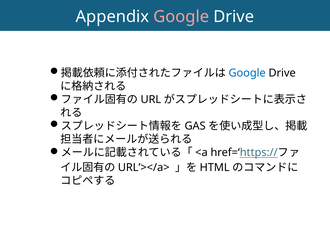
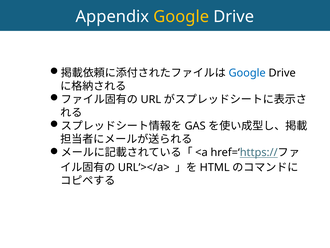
Google colour: pink -> yellow (181, 17)
